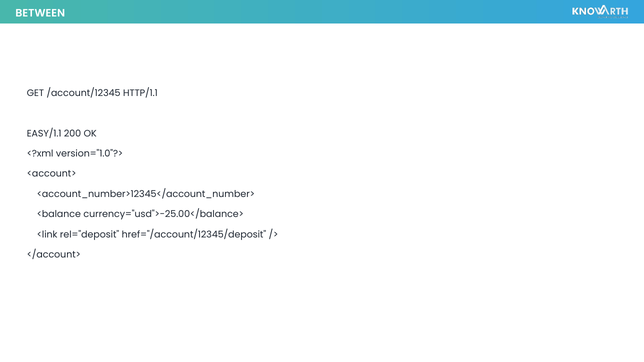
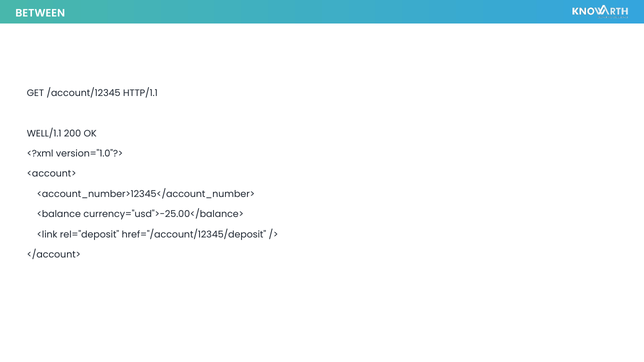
EASY/1.1: EASY/1.1 -> WELL/1.1 (44, 134)
